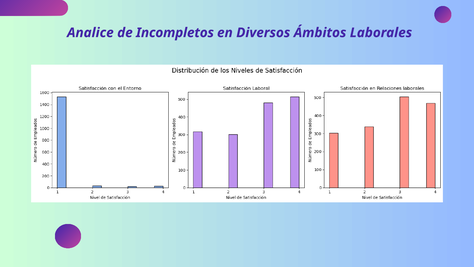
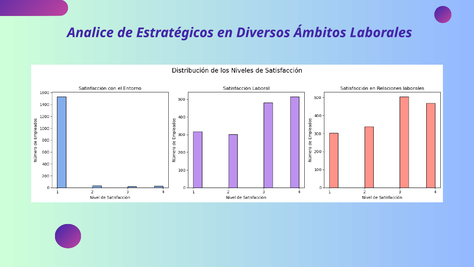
Incompletos: Incompletos -> Estratégicos (175, 33)
